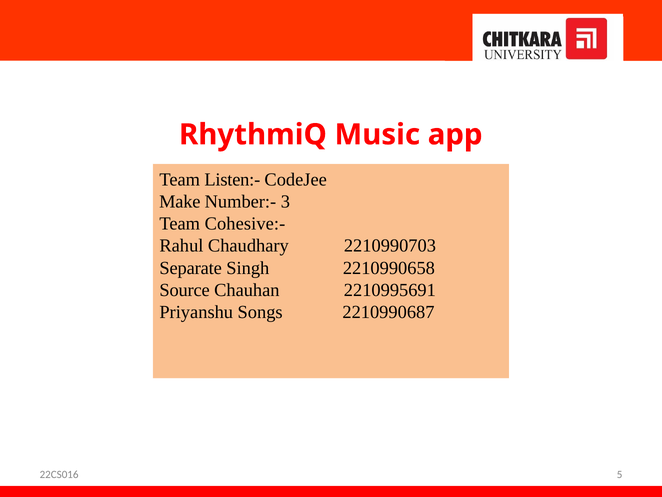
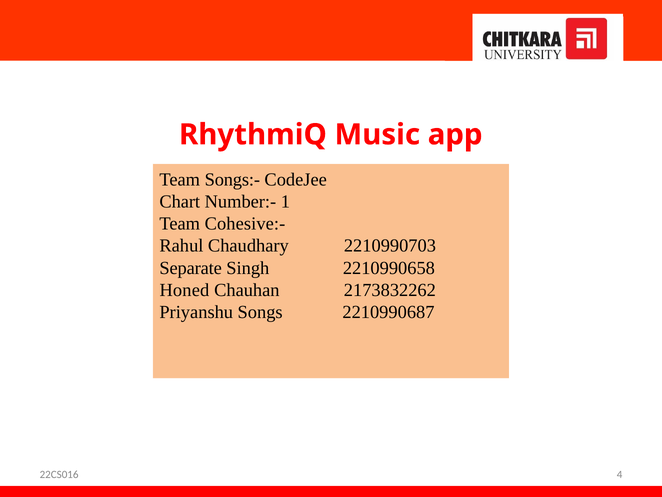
Listen:-: Listen:- -> Songs:- (232, 179)
Make: Make -> Chart (180, 201)
3: 3 -> 1 (285, 201)
Source: Source -> Honed (184, 290)
2210995691: 2210995691 -> 2173832262 (390, 290)
5: 5 -> 4 (620, 474)
